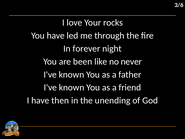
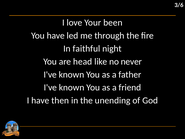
rocks: rocks -> been (113, 23)
forever: forever -> faithful (86, 48)
been: been -> head (83, 61)
